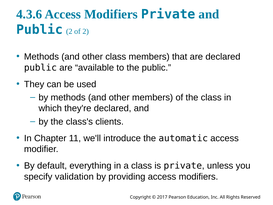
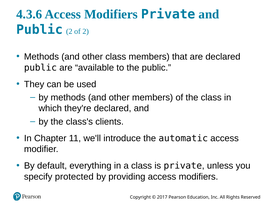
validation: validation -> protected (74, 176)
